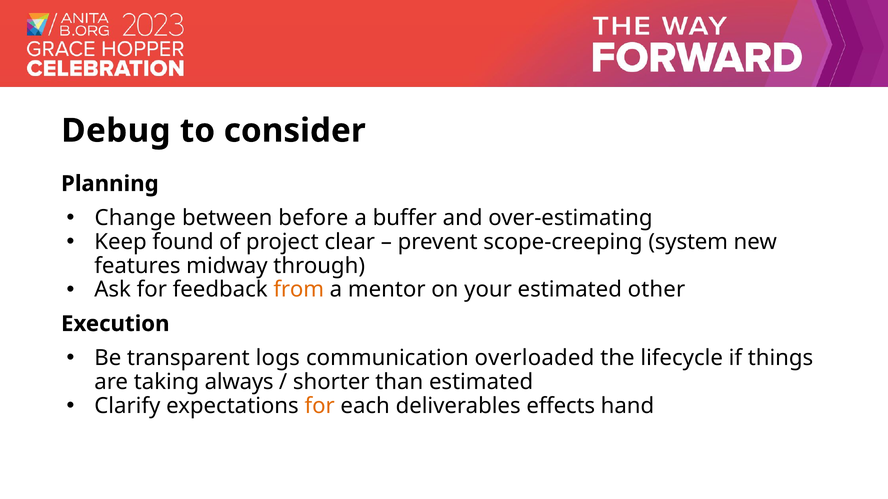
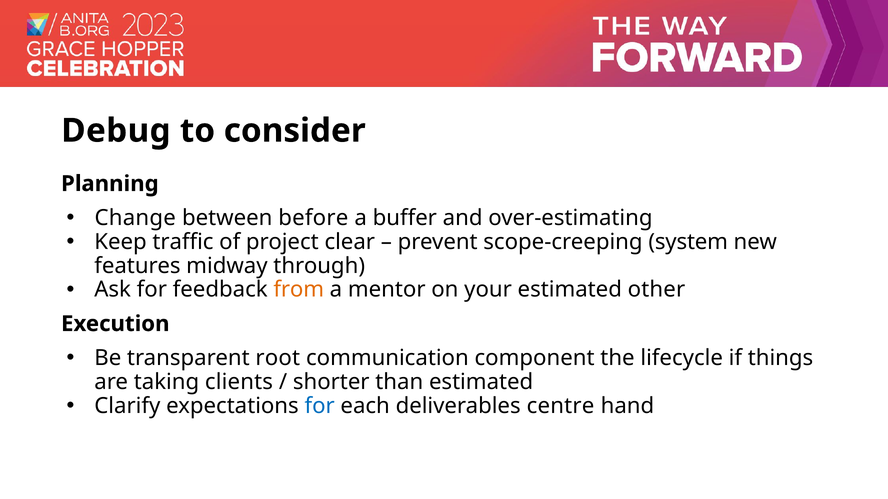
found: found -> traffic (183, 242)
logs: logs -> root (278, 358)
overloaded: overloaded -> component (535, 358)
always: always -> clients (239, 382)
for colour: orange -> blue (320, 406)
effects: effects -> centre (561, 406)
